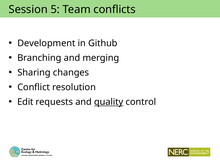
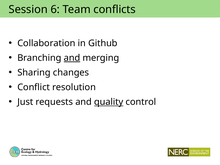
5: 5 -> 6 (55, 10)
Development: Development -> Collaboration (46, 43)
and underline: none -> present (72, 58)
Edit: Edit -> Just (25, 102)
